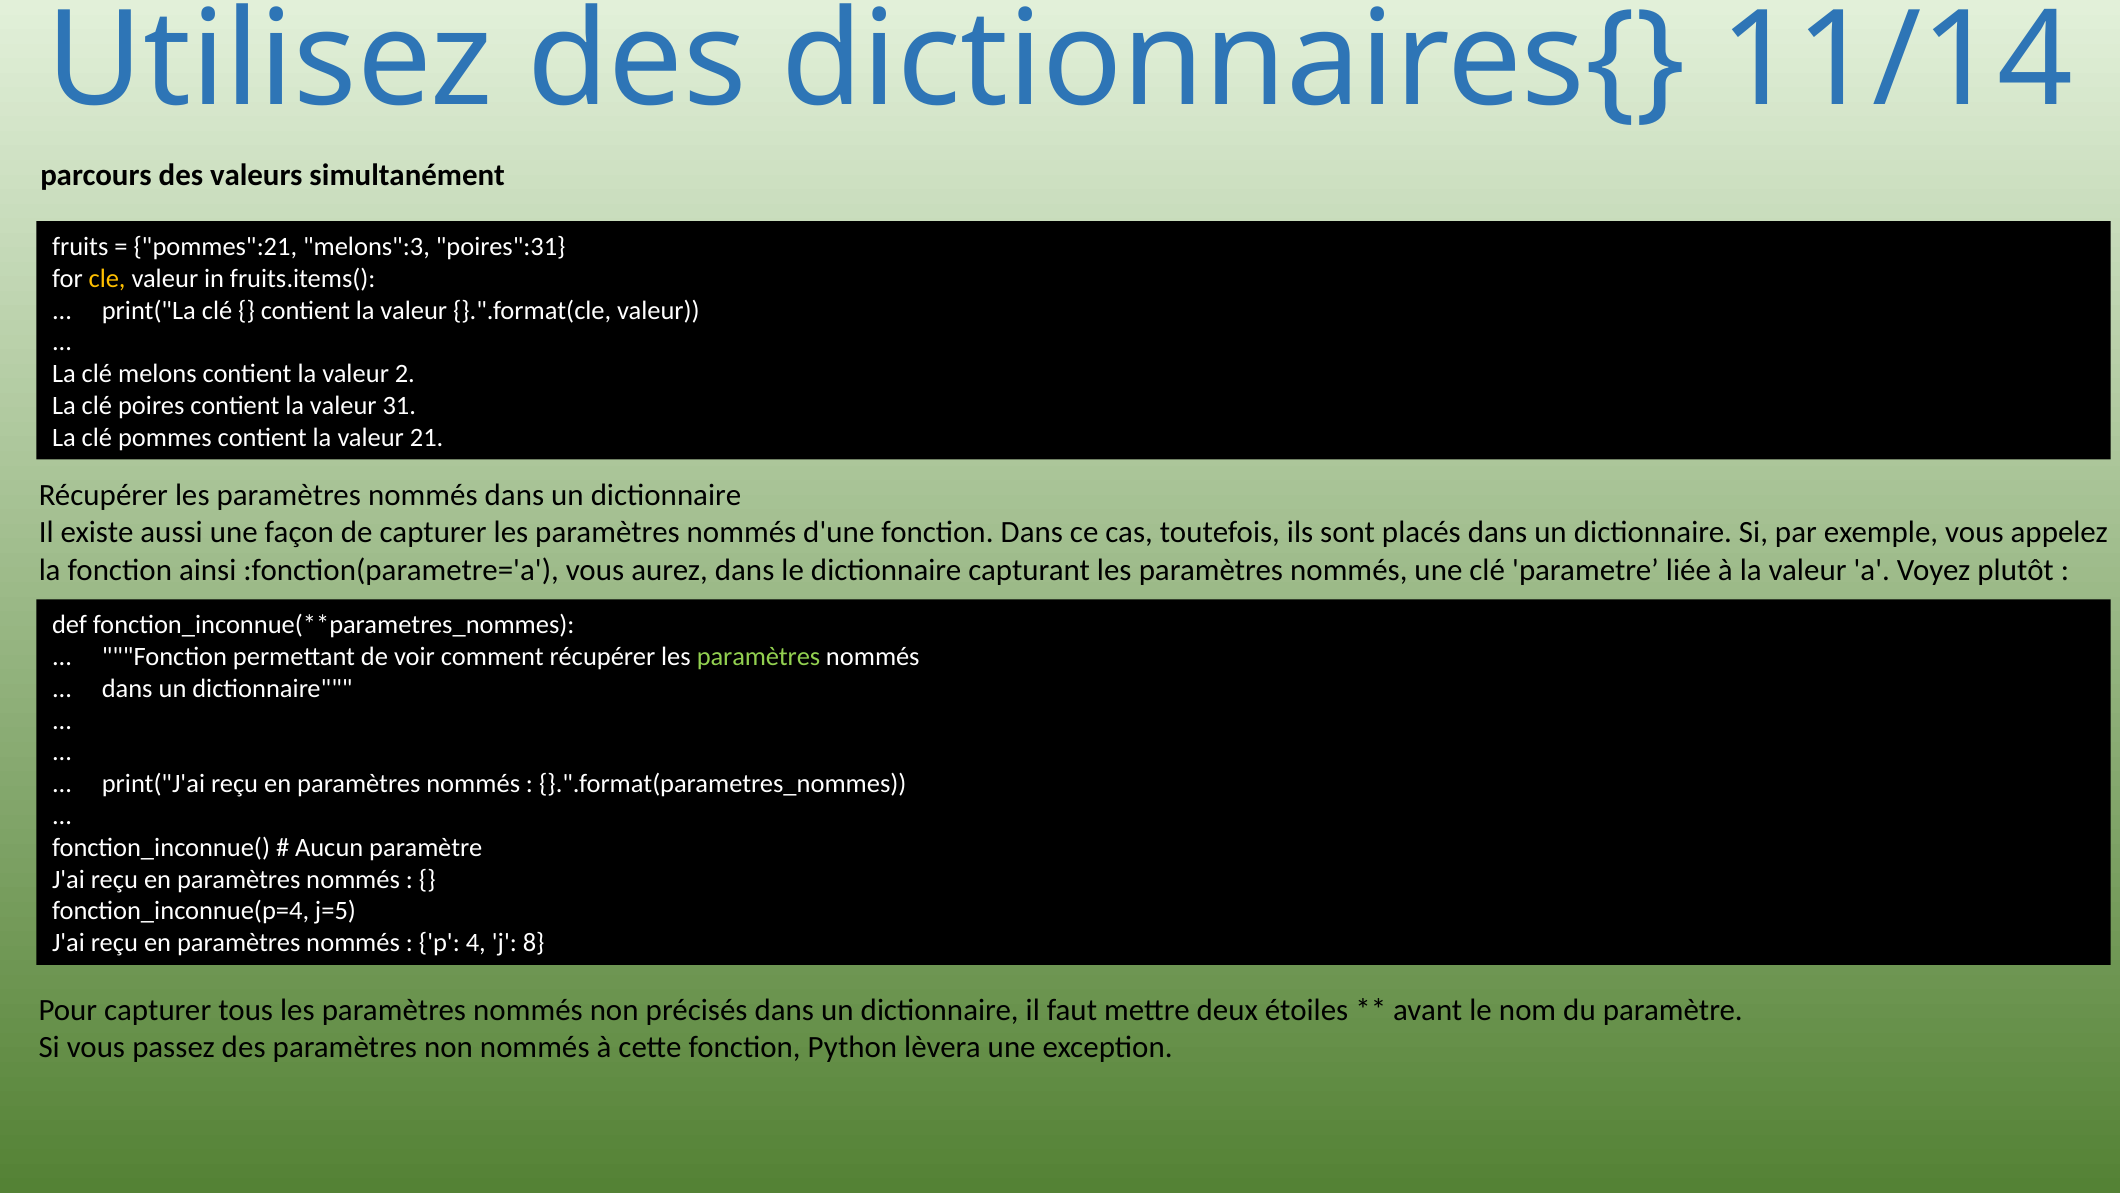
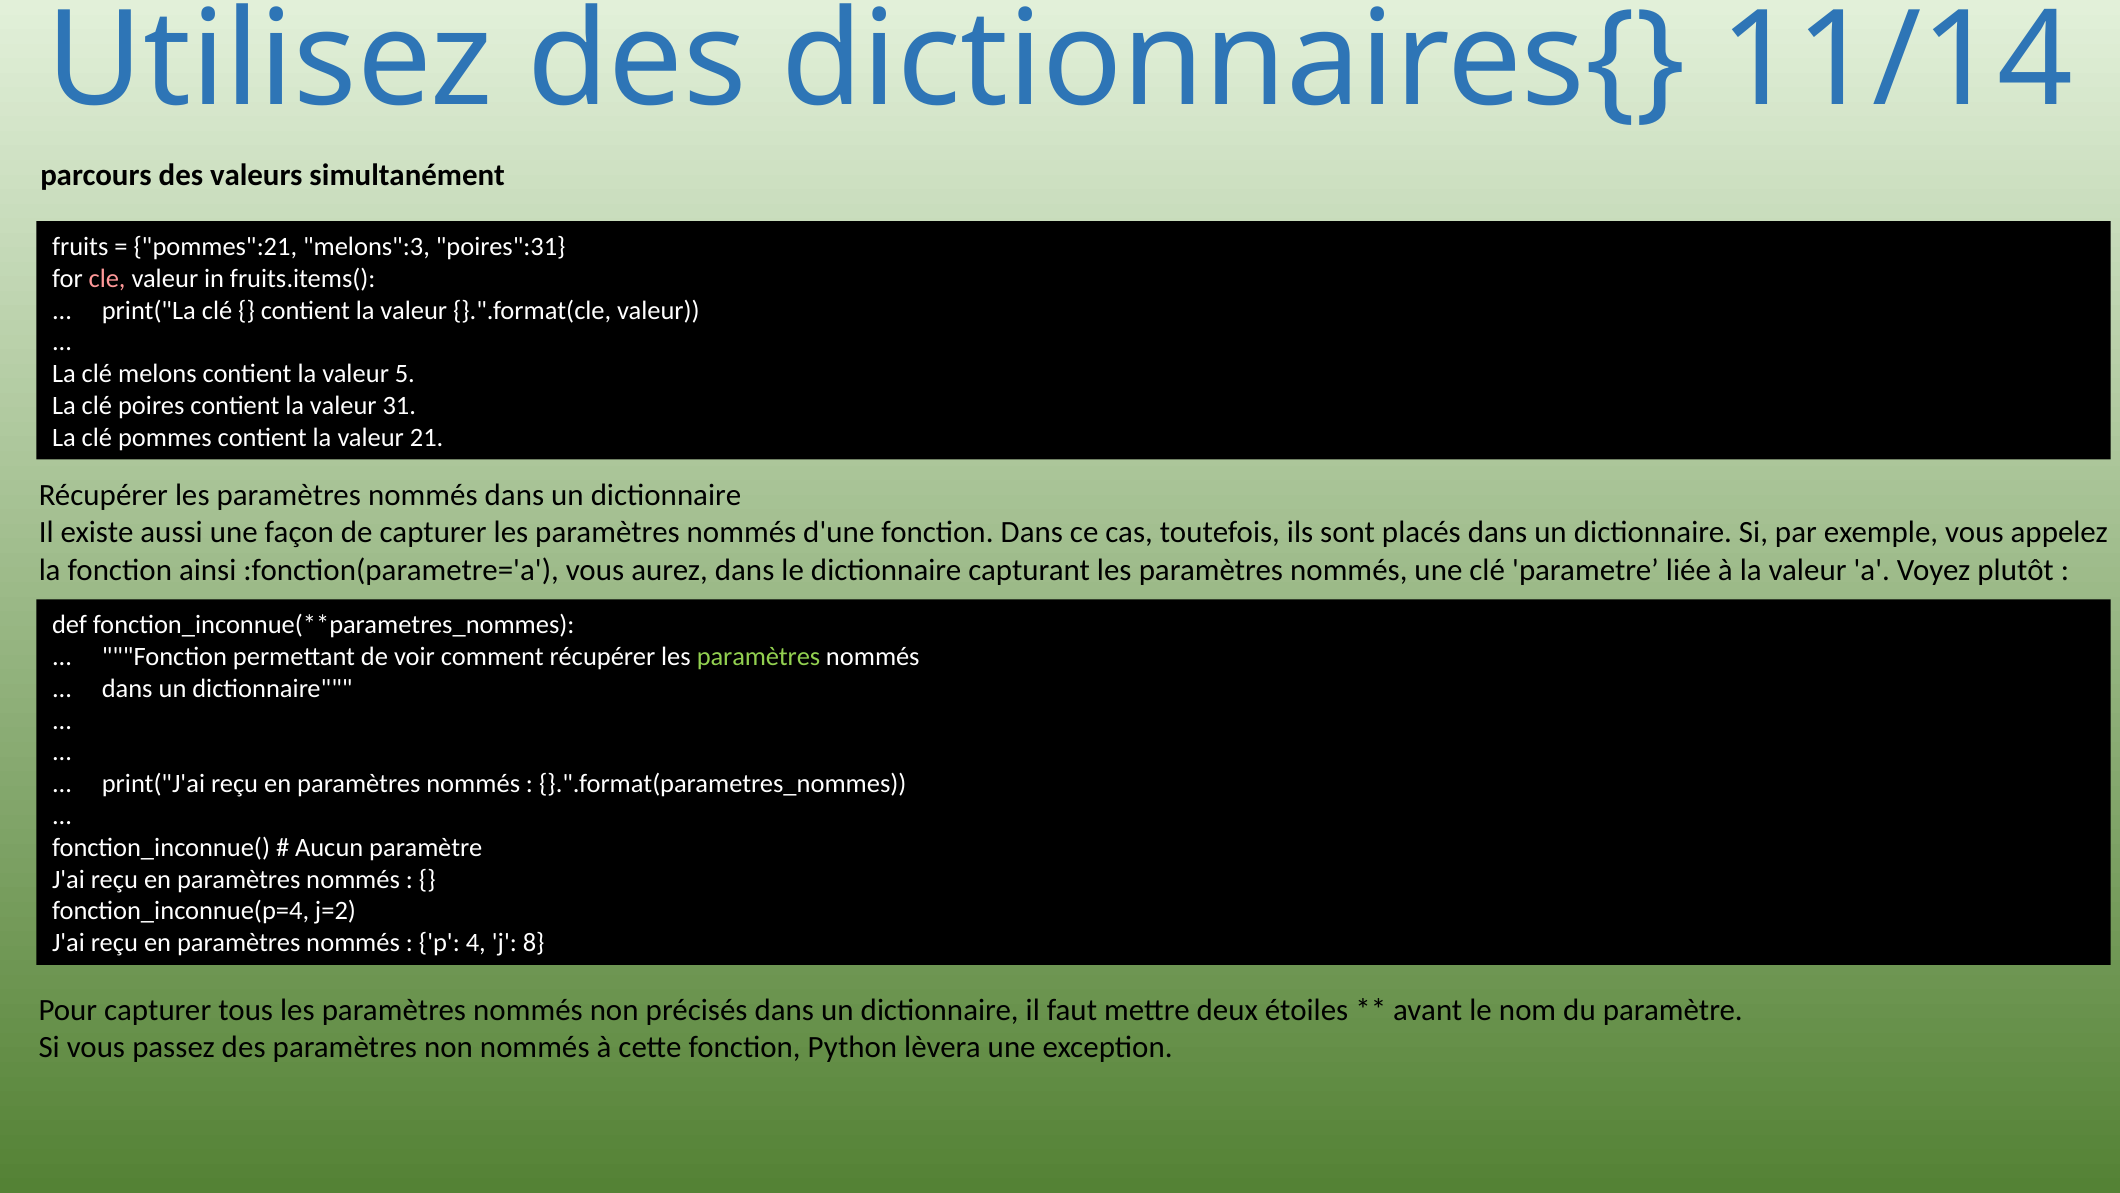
cle colour: yellow -> pink (107, 278)
2: 2 -> 5 (405, 374)
j=5: j=5 -> j=2 (335, 911)
